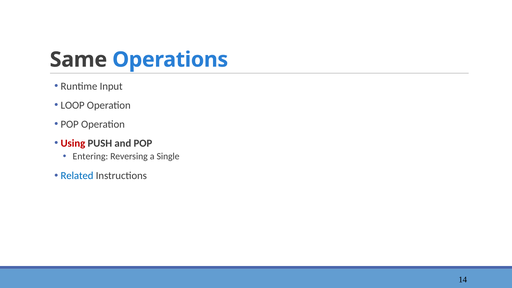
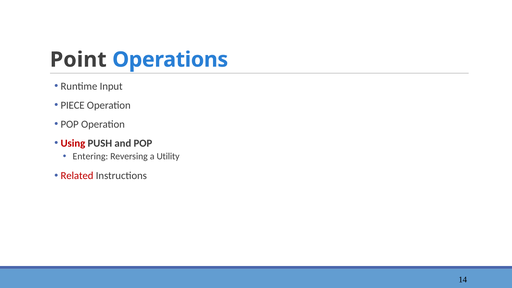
Same: Same -> Point (78, 60)
LOOP: LOOP -> PIECE (73, 105)
Single: Single -> Utility (168, 156)
Related colour: blue -> red (77, 176)
